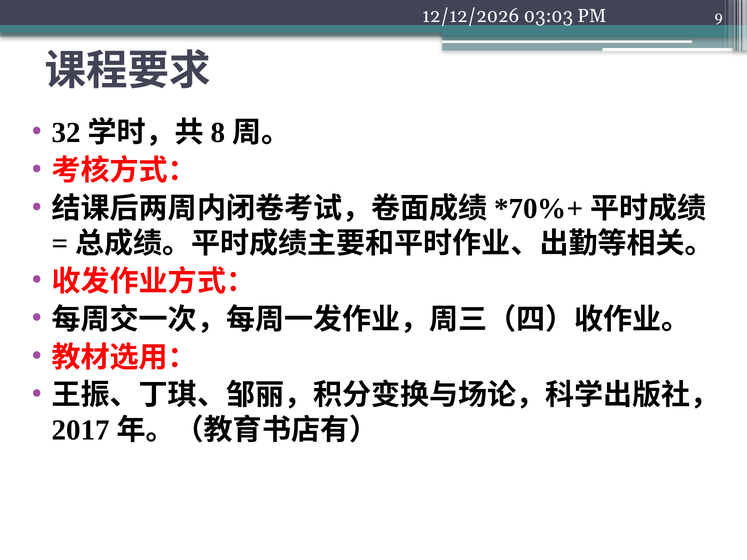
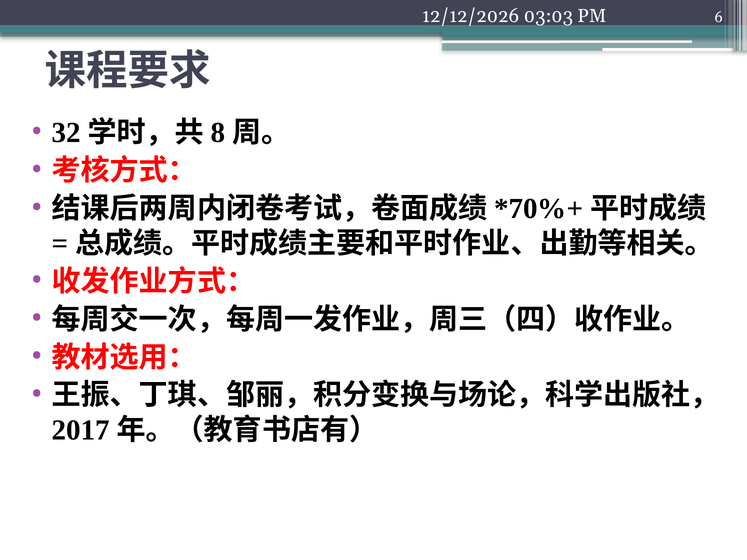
9: 9 -> 6 (719, 18)
